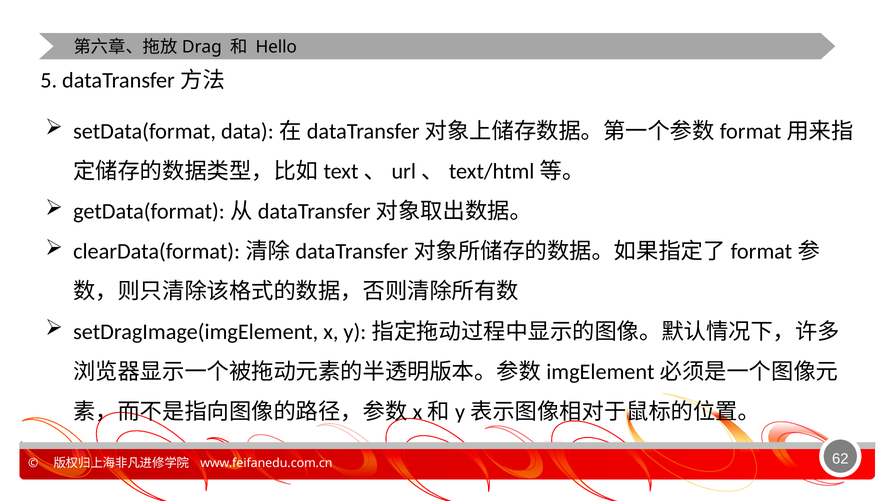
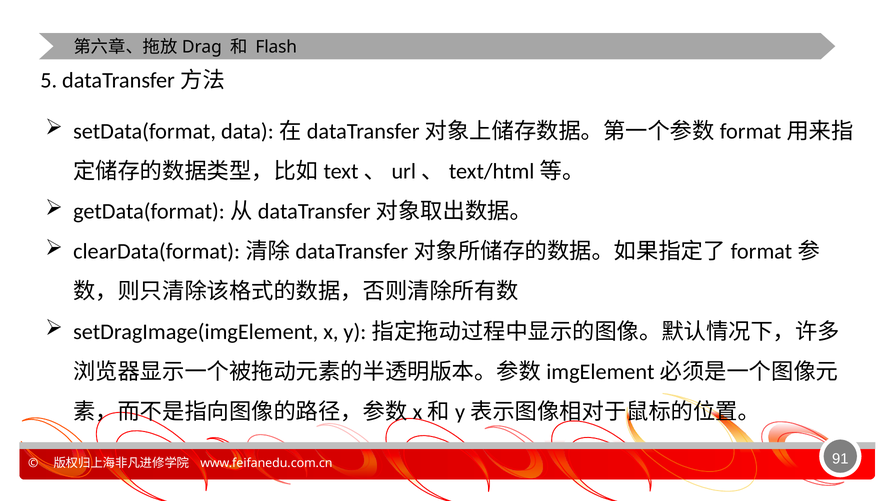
Hello: Hello -> Flash (276, 47)
62: 62 -> 91 (840, 459)
